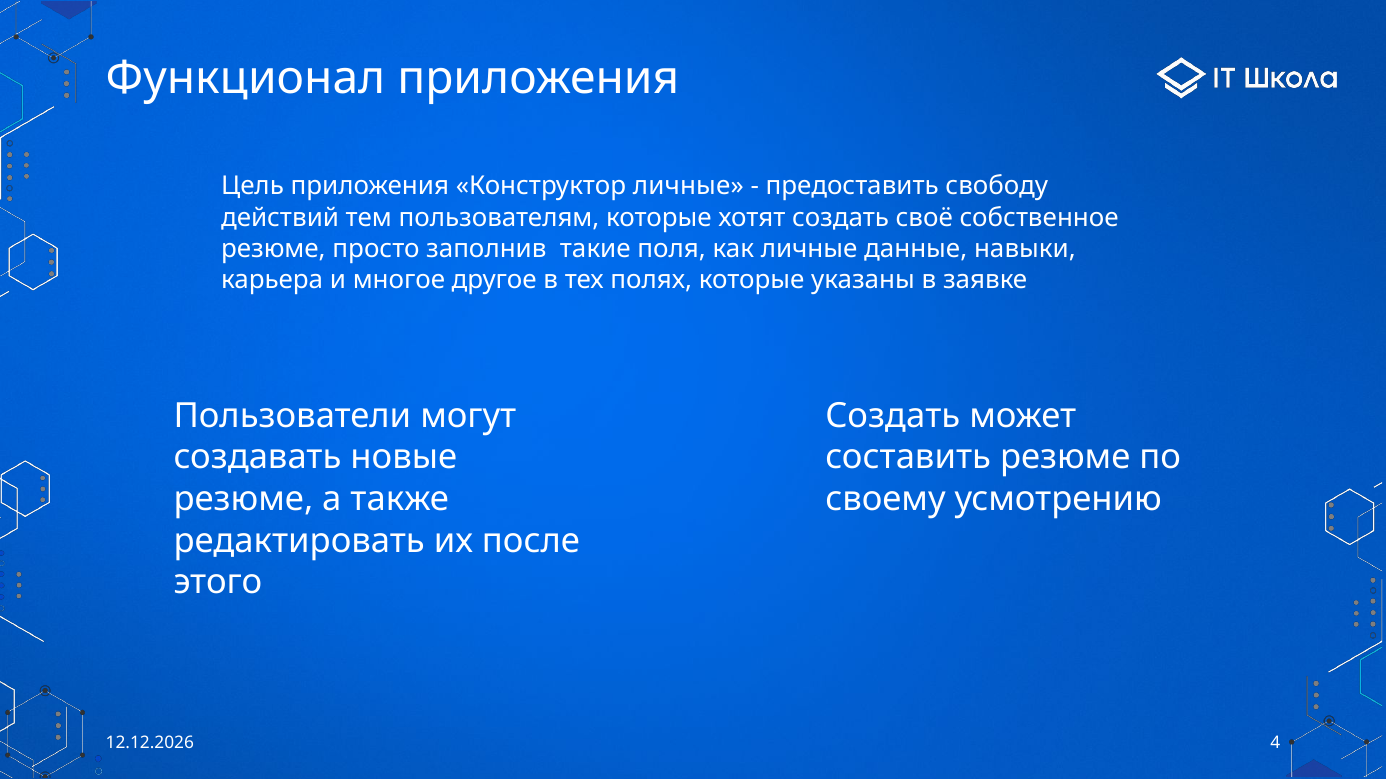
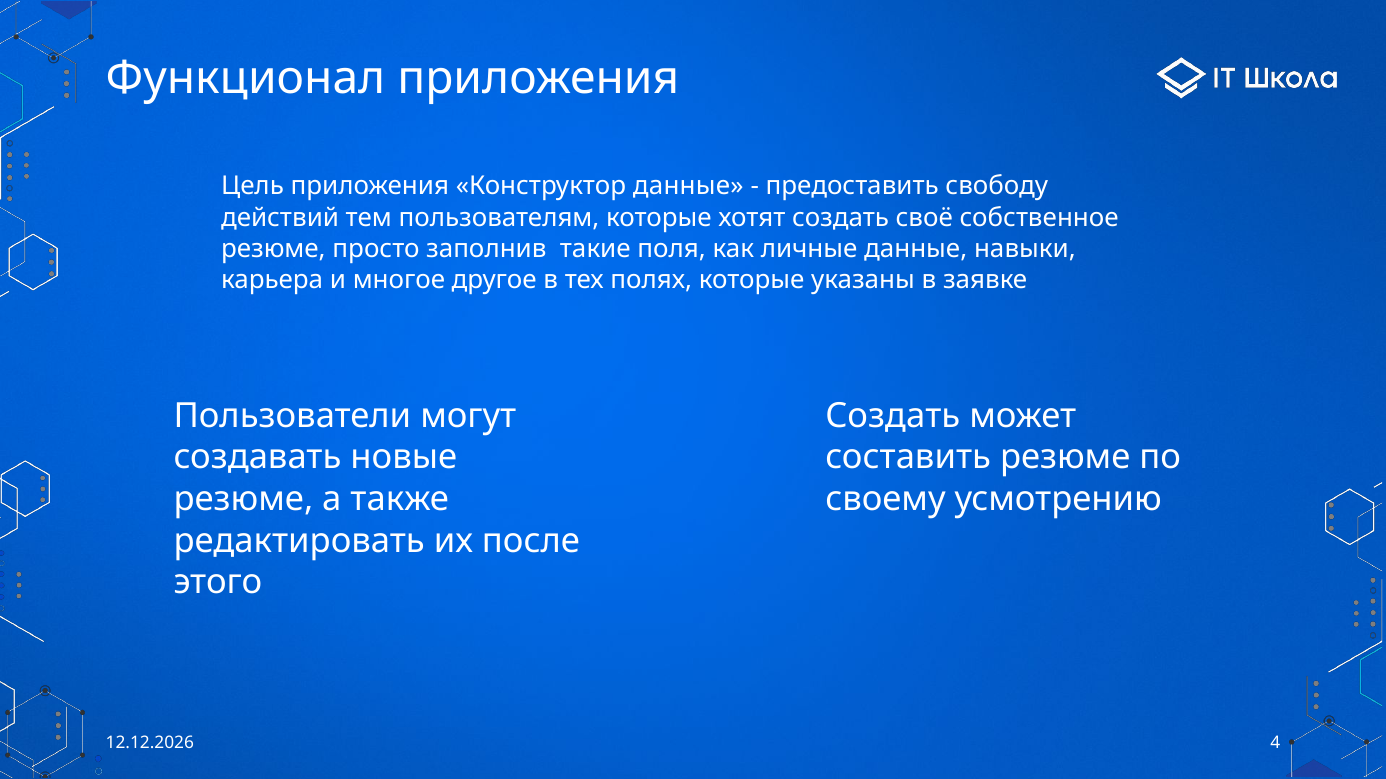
Конструктор личные: личные -> данные (688, 187)
